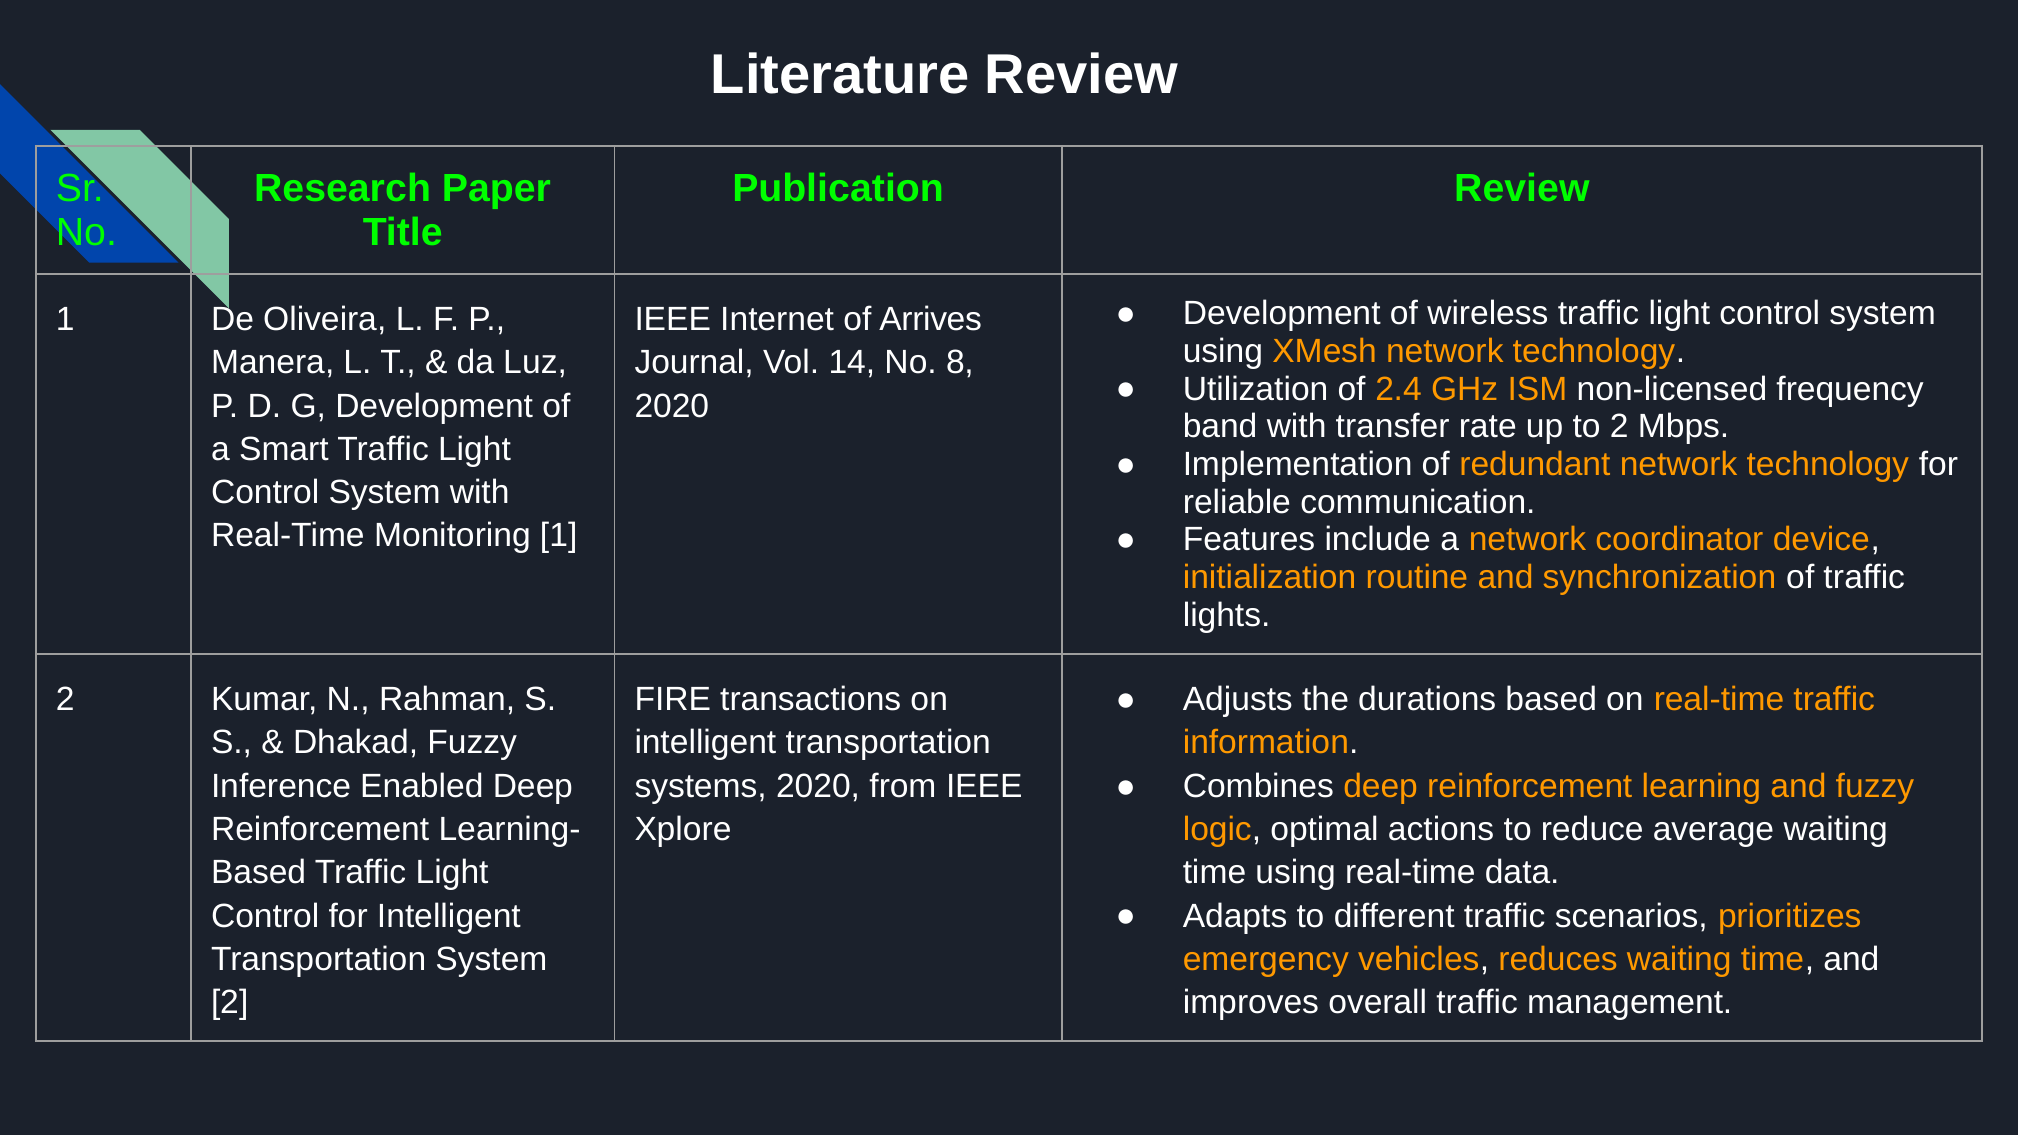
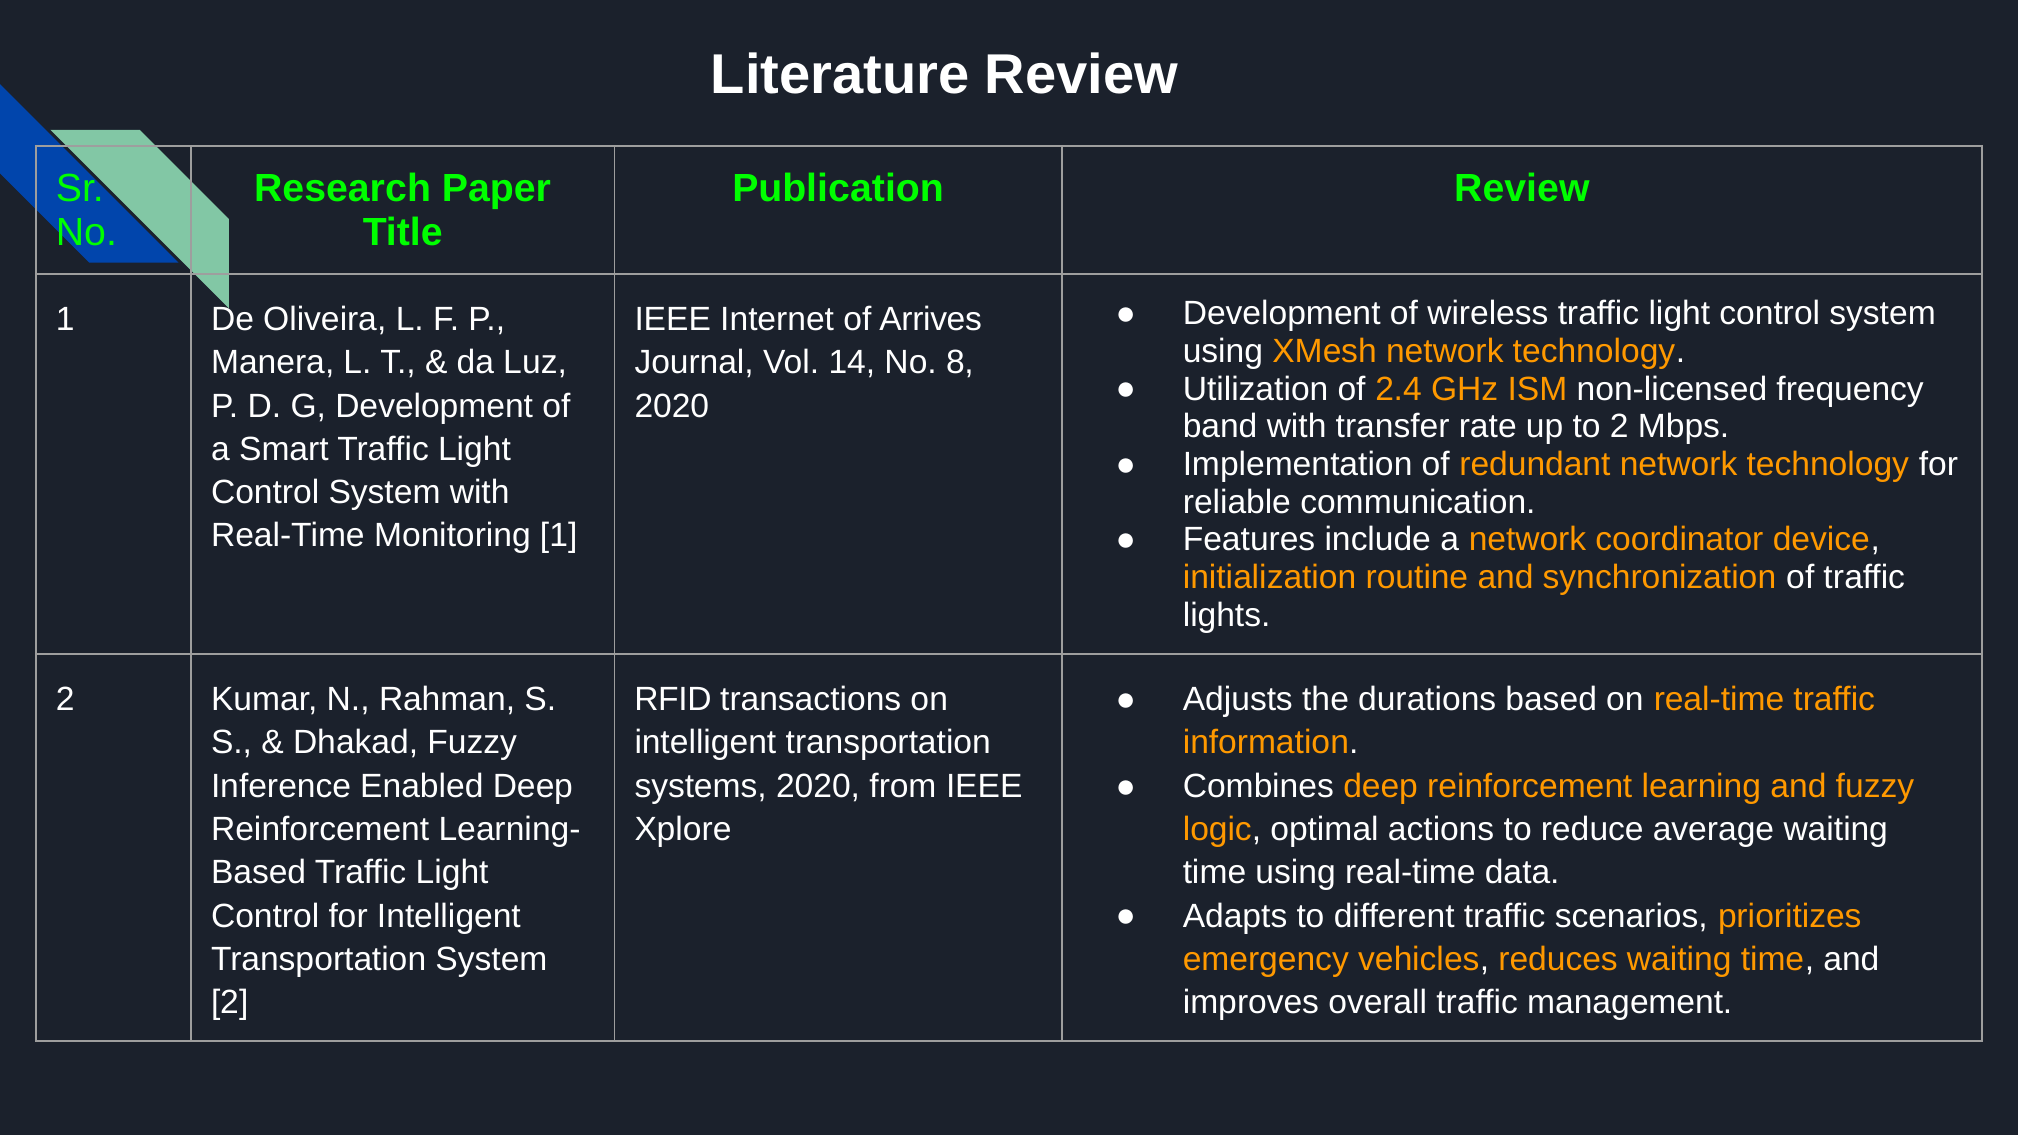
FIRE: FIRE -> RFID (673, 700)
